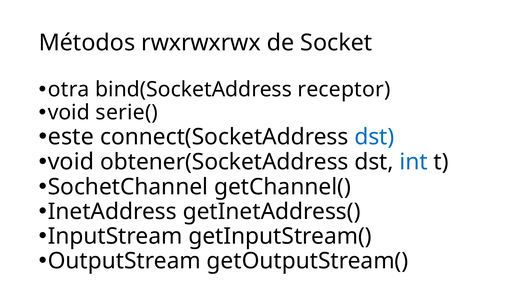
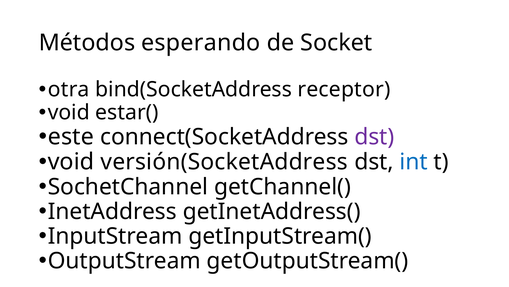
rwxrwxrwx: rwxrwxrwx -> esperando (201, 43)
serie(: serie( -> estar( (127, 112)
dst colour: blue -> purple (374, 137)
obtener(SocketAddress: obtener(SocketAddress -> versión(SocketAddress (224, 162)
